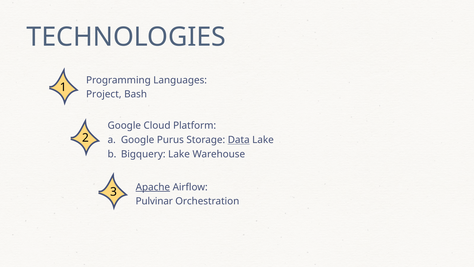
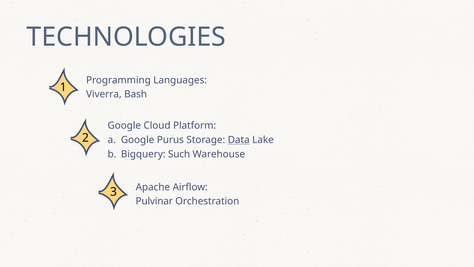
Project: Project -> Viverra (104, 94)
Bigquery Lake: Lake -> Such (179, 154)
Apache underline: present -> none (153, 187)
